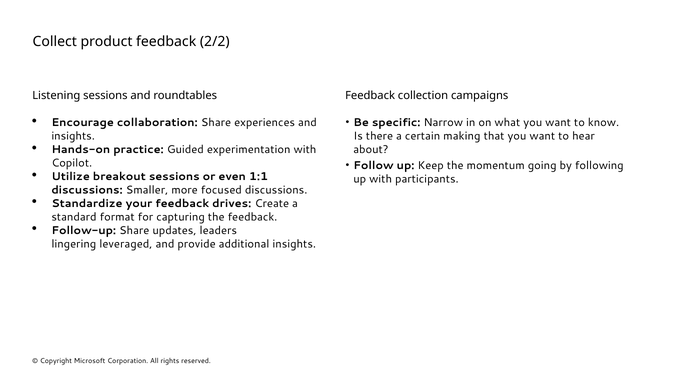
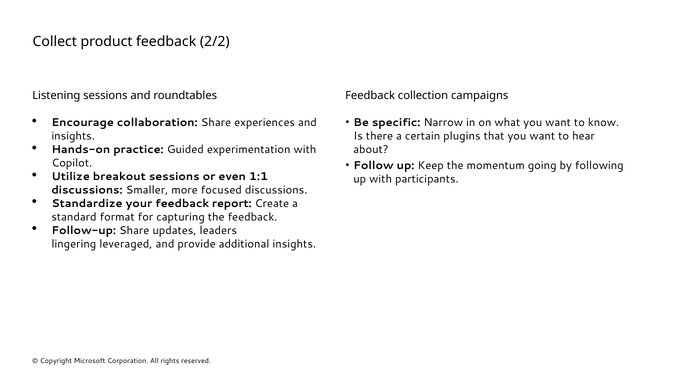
making: making -> plugins (462, 136)
drives: drives -> report (232, 204)
